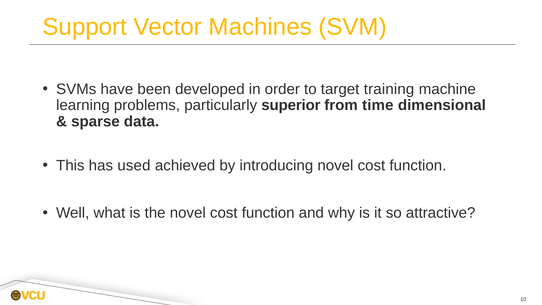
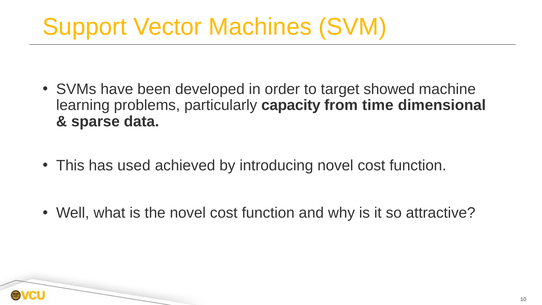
training: training -> showed (389, 89)
superior: superior -> capacity (291, 105)
